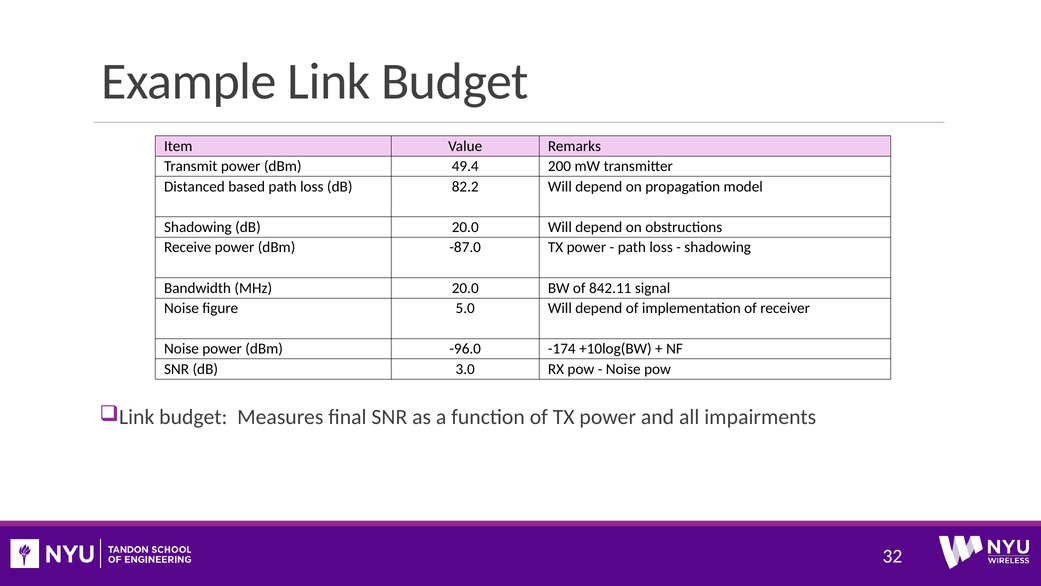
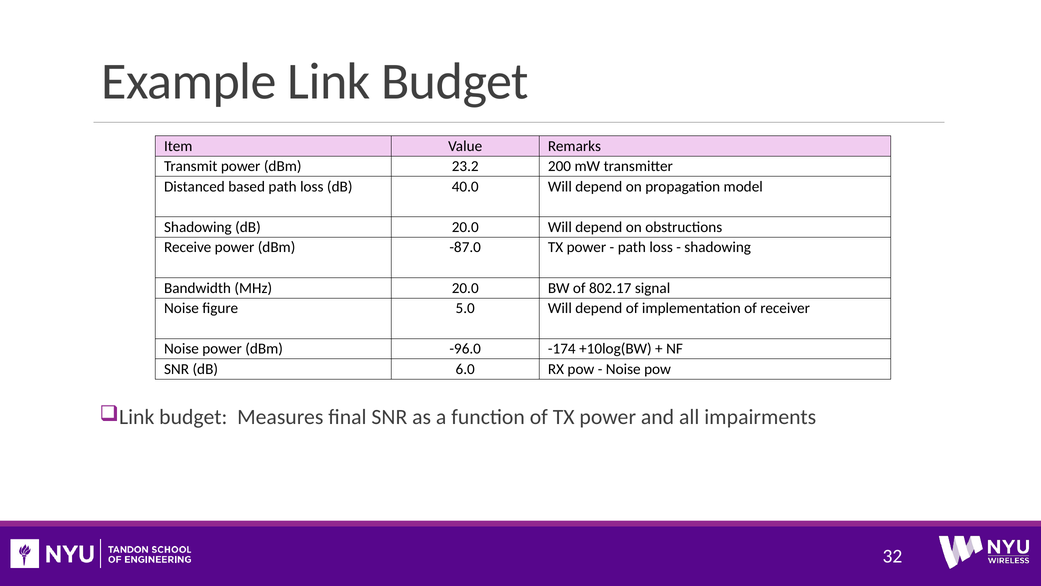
49.4: 49.4 -> 23.2 (465, 166)
82.2: 82.2 -> 40.0 (465, 186)
842.11: 842.11 -> 802.17 (610, 288)
3.0: 3.0 -> 6.0 (465, 369)
